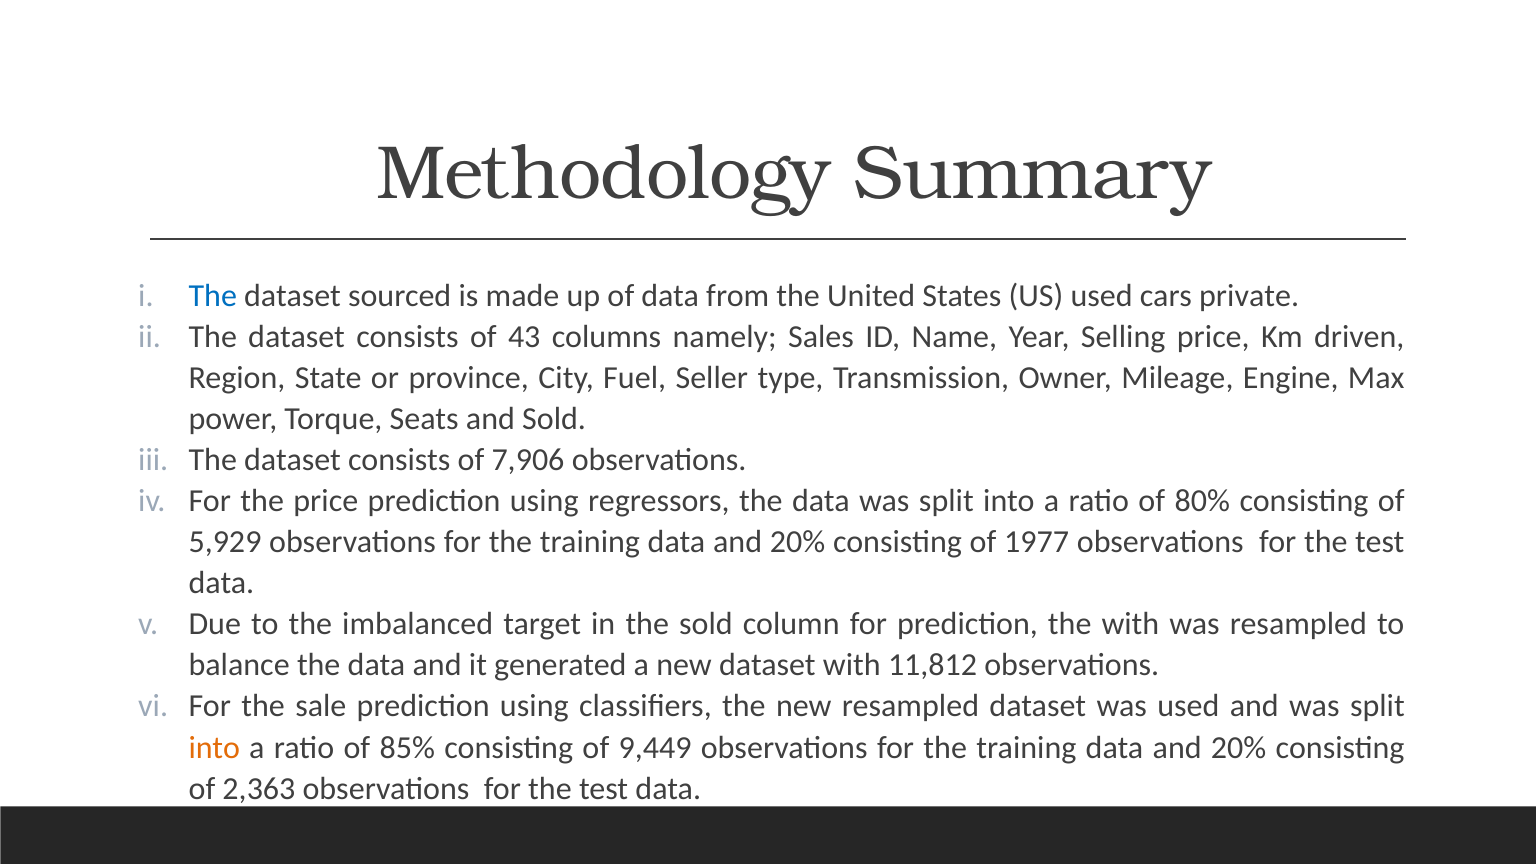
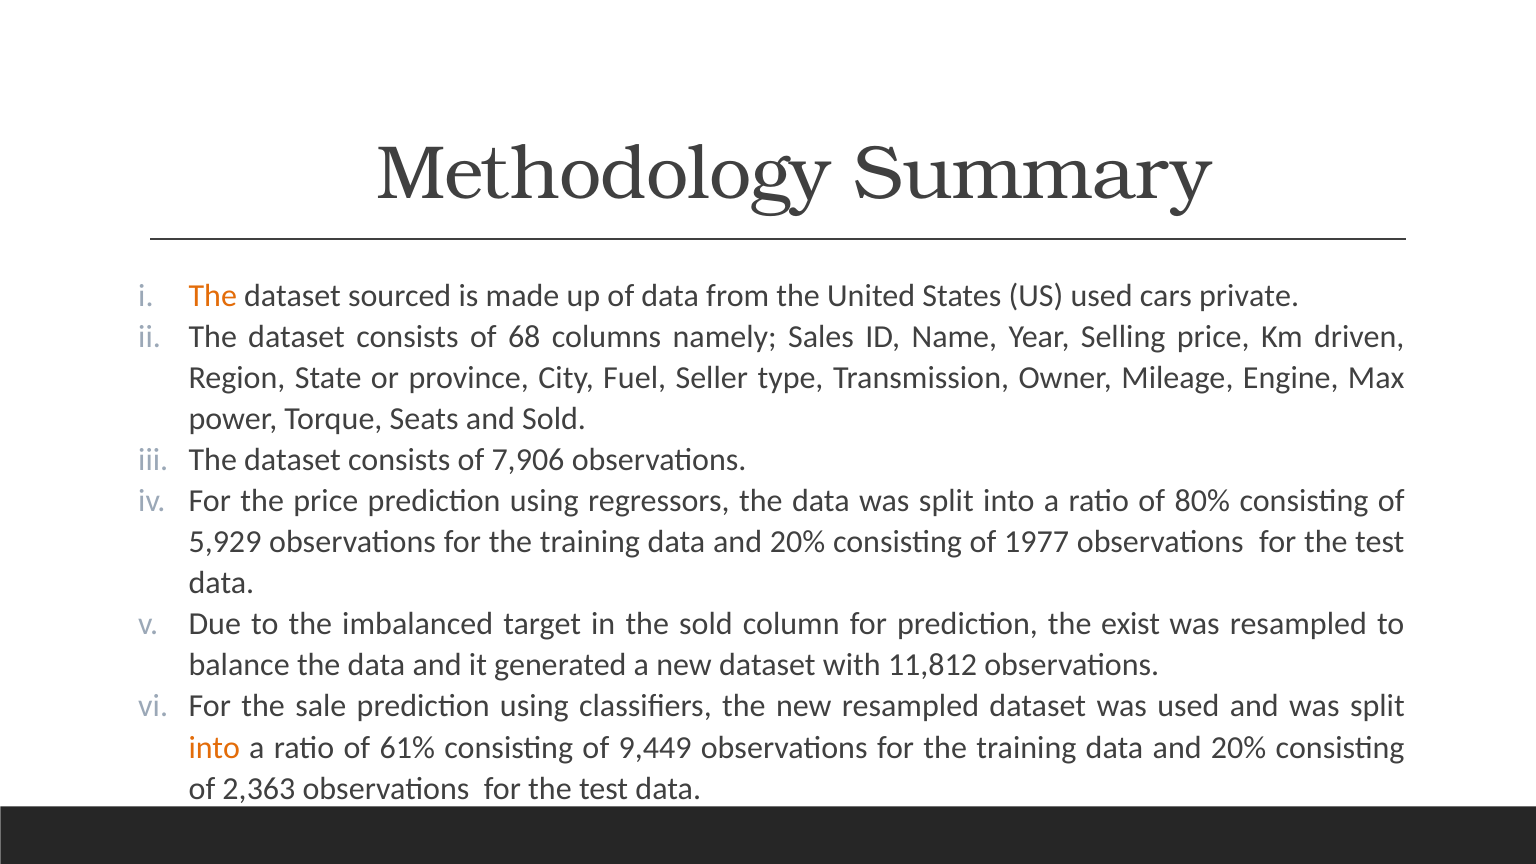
The colour: blue -> orange (213, 295)
43: 43 -> 68 (524, 337)
the with: with -> exist (1131, 624)
85%: 85% -> 61% (407, 747)
